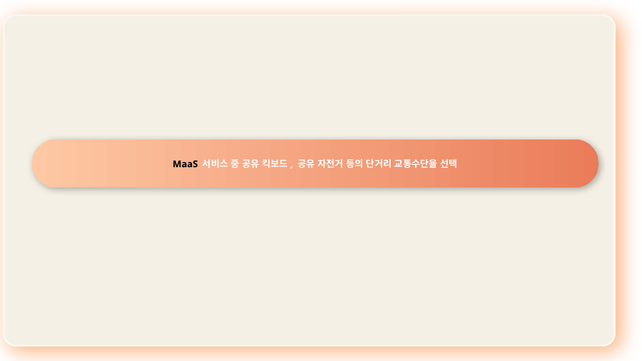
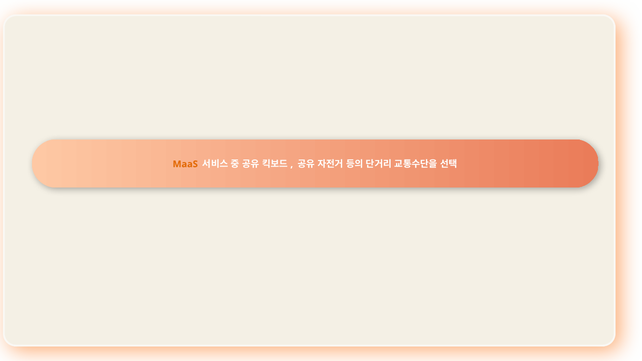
MaaS colour: black -> orange (185, 164)
